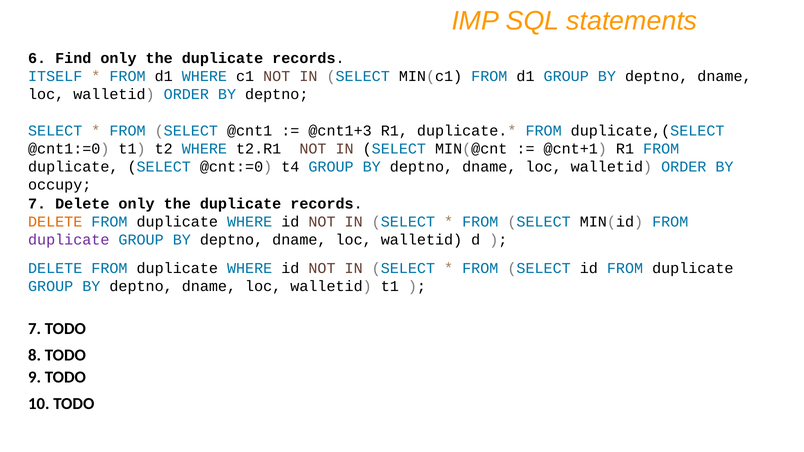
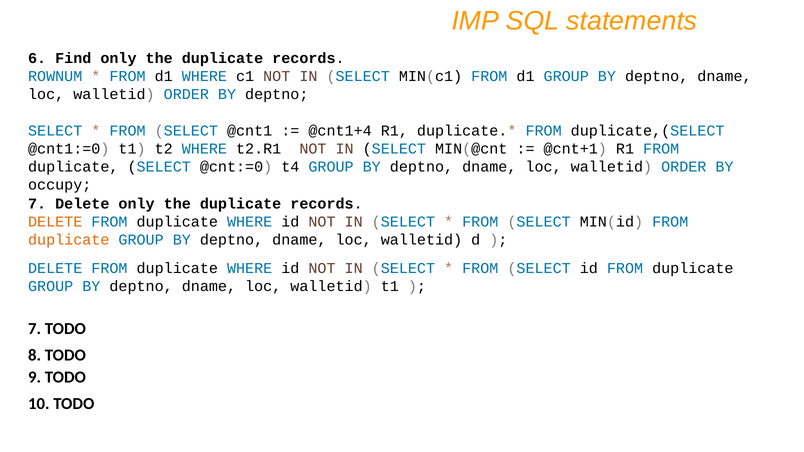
ITSELF: ITSELF -> ROWNUM (55, 76)
@cnt1+3: @cnt1+3 -> @cnt1+4 (340, 131)
duplicate colour: purple -> orange (69, 240)
